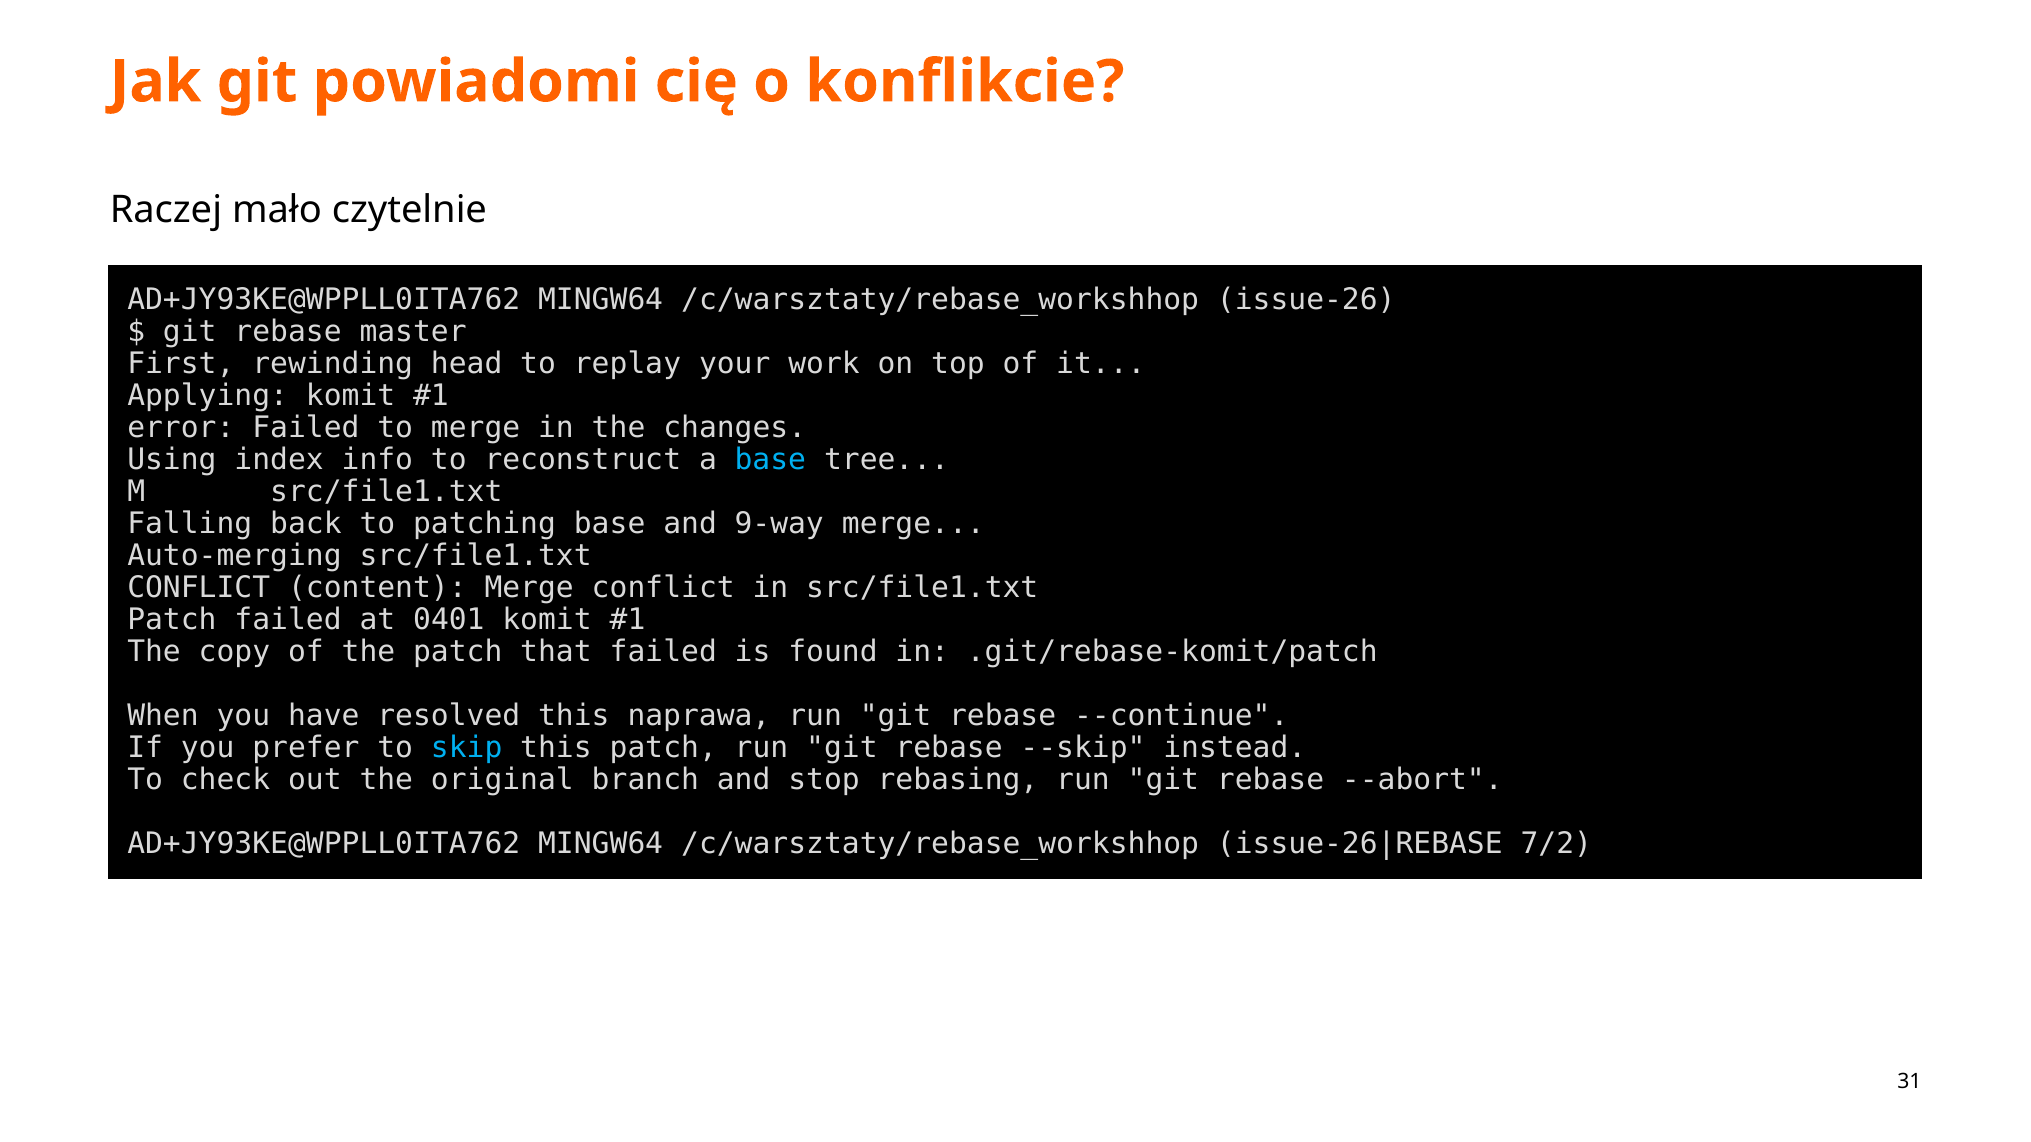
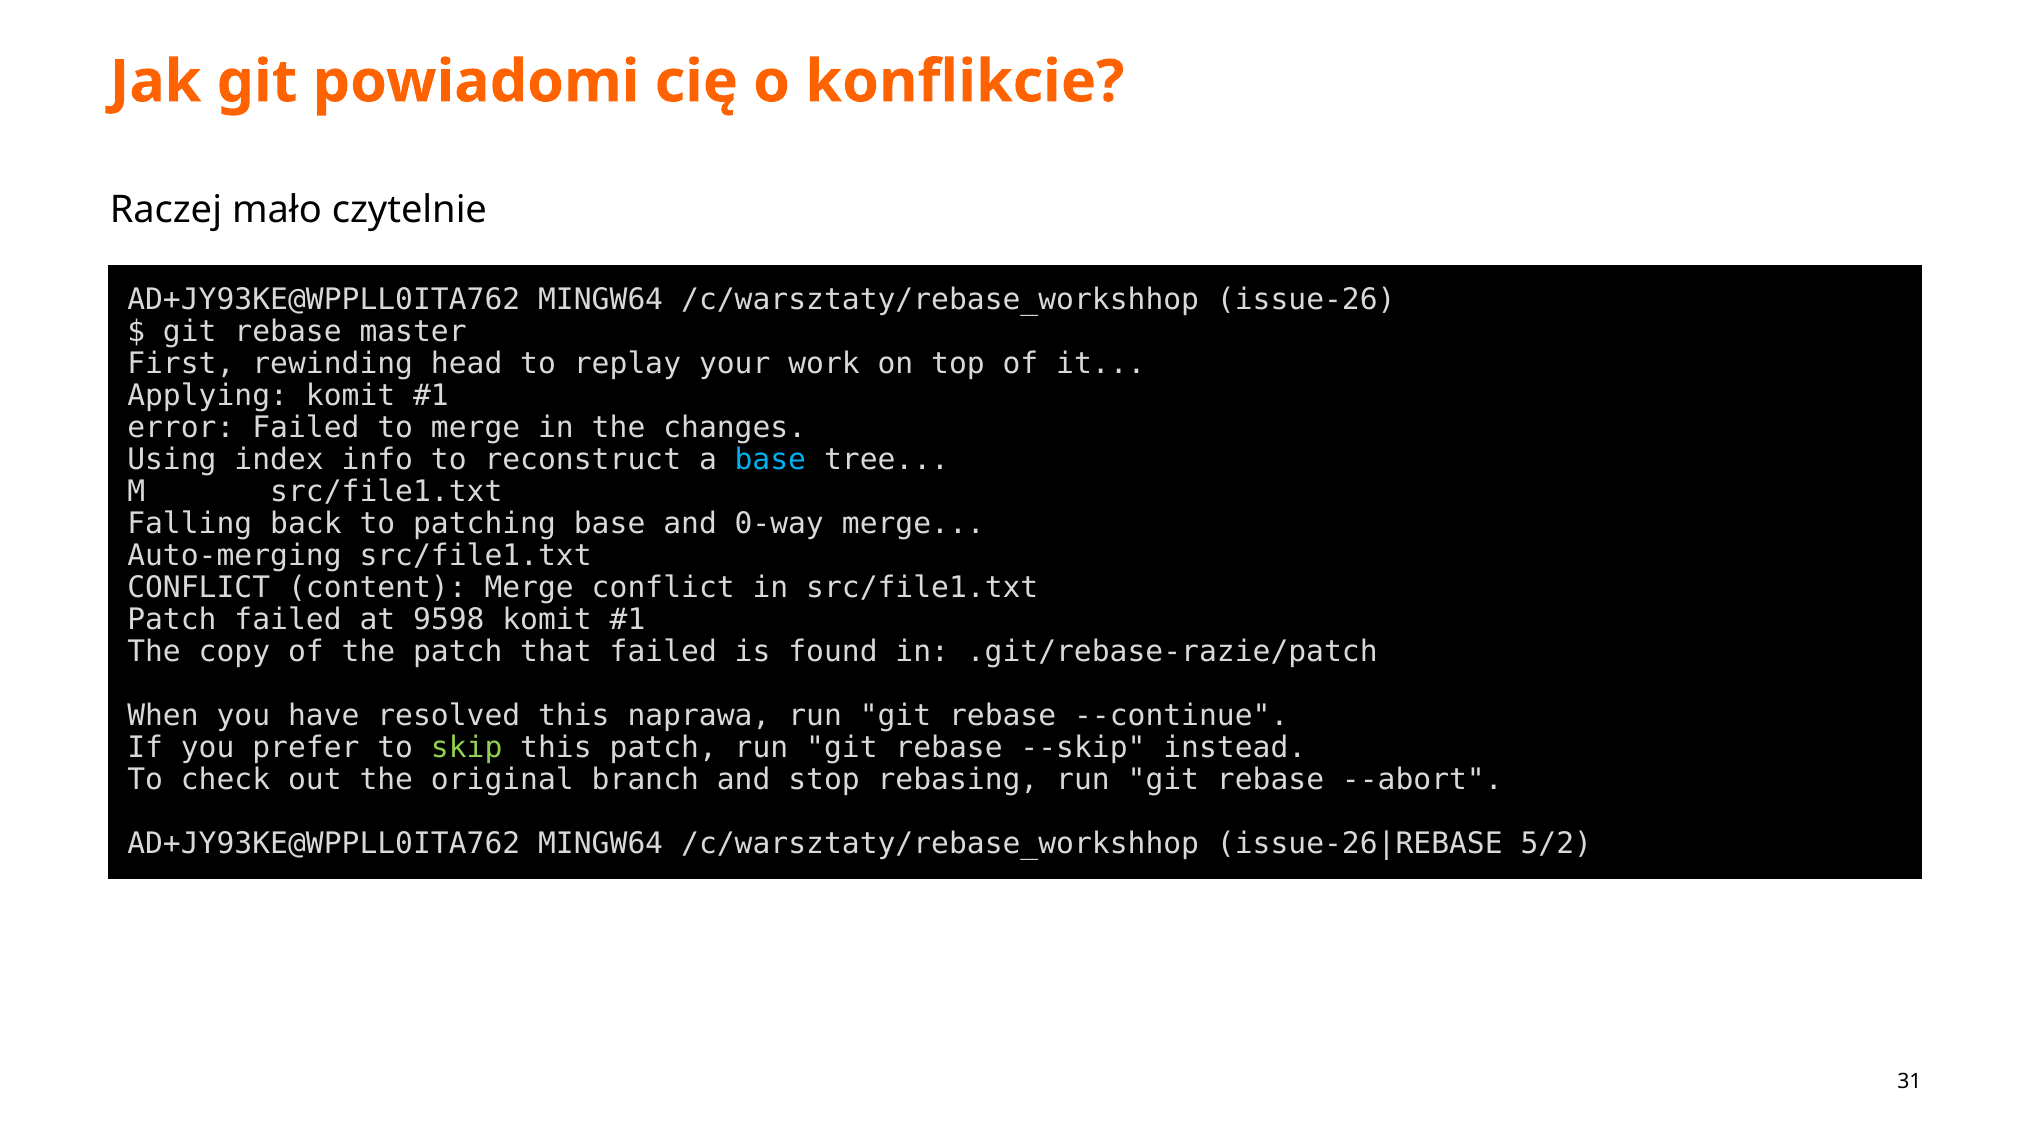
9-way: 9-way -> 0-way (779, 524)
0401: 0401 -> 9598 (449, 620)
.git/rebase-komit/patch: .git/rebase-komit/patch -> .git/rebase-razie/patch (1172, 652)
skip colour: light blue -> light green (467, 748)
7/2: 7/2 -> 5/2 (1556, 844)
